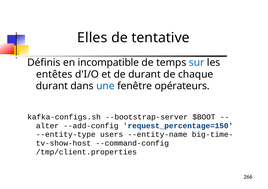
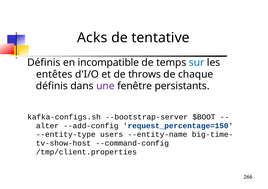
Elles: Elles -> Acks (92, 38)
de durant: durant -> throws (145, 74)
durant: durant -> définis (52, 86)
une colour: blue -> purple (105, 86)
opérateurs: opérateurs -> persistants (182, 86)
